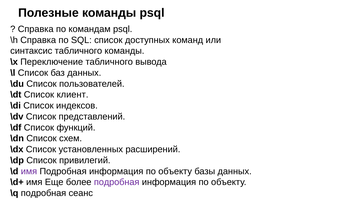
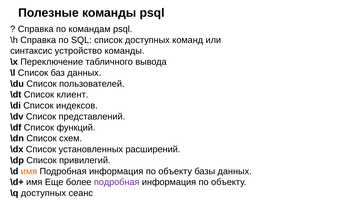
синтаксис табличного: табличного -> устройство (78, 51)
имя colour: purple -> orange (29, 171)
\q подробная: подробная -> доступных (43, 193)
